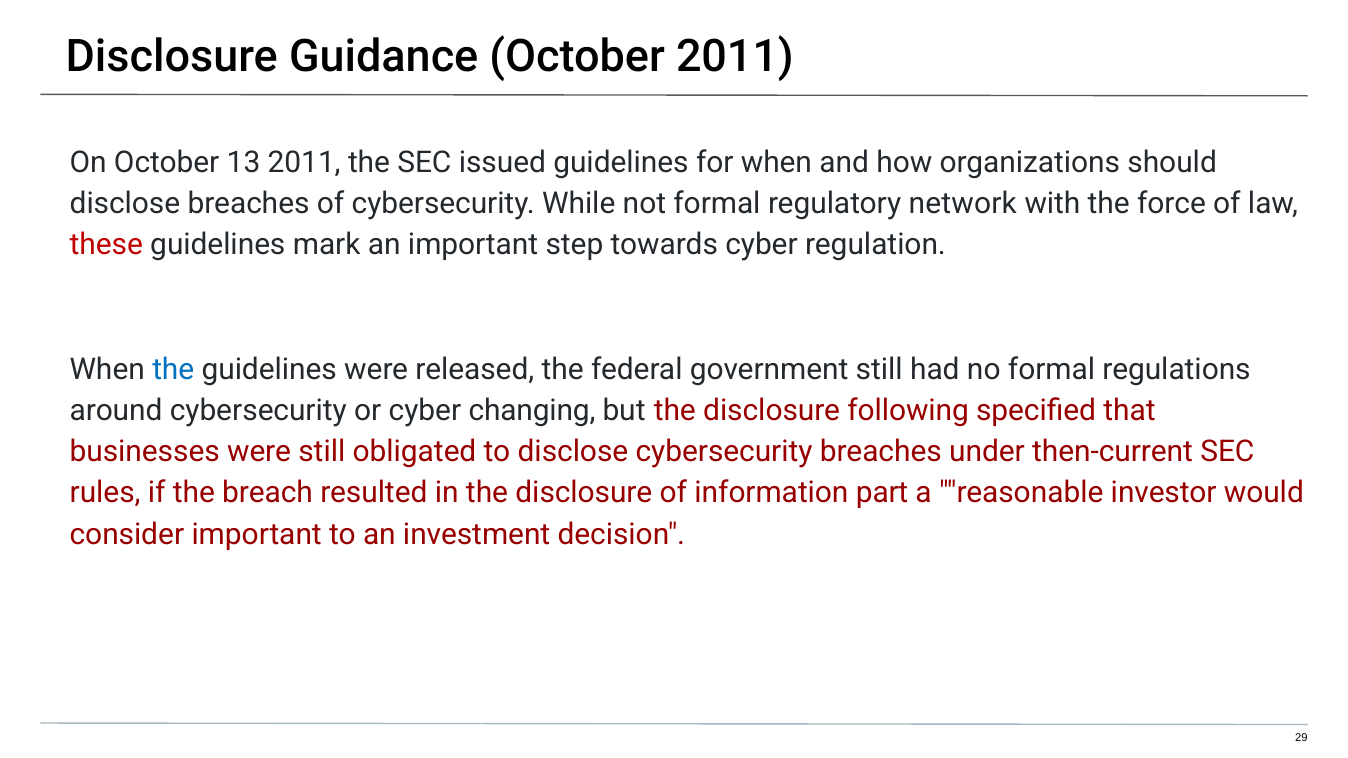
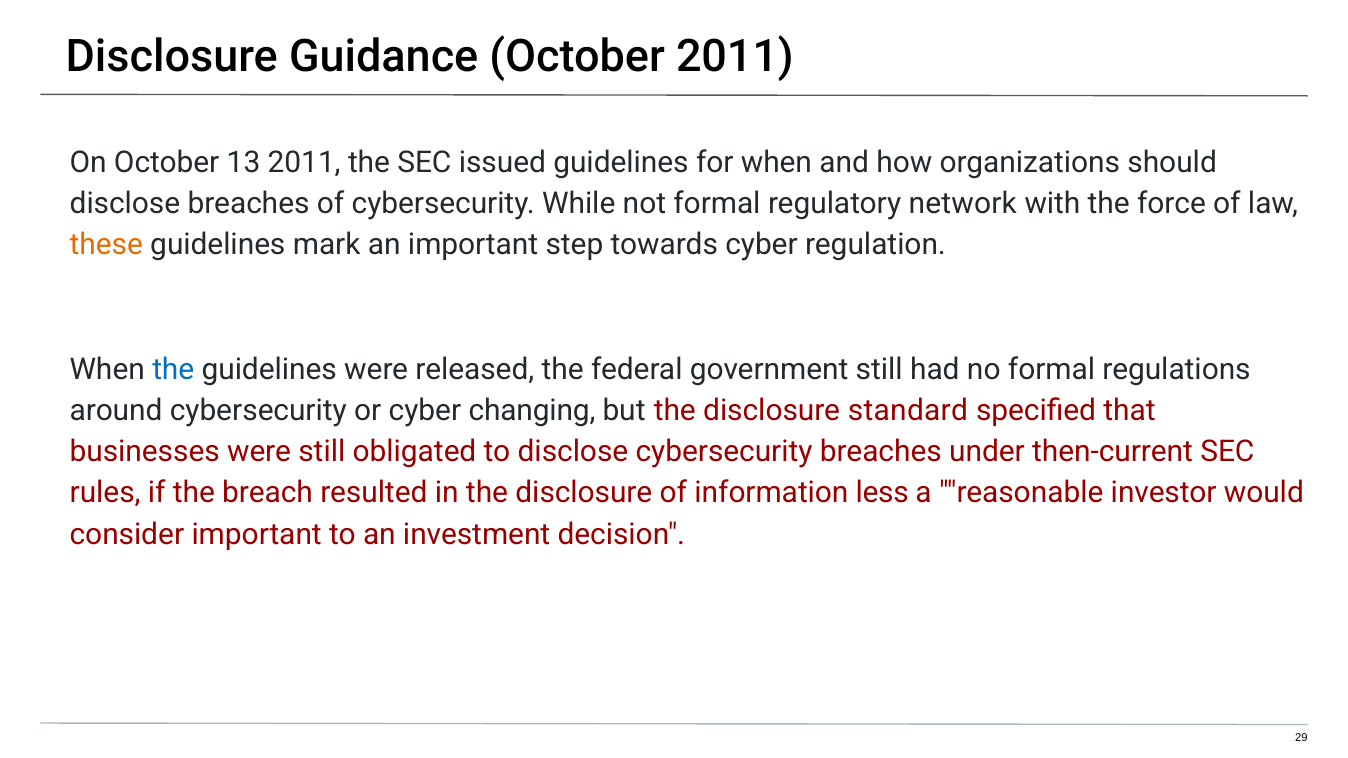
these colour: red -> orange (106, 245)
following: following -> standard (908, 411)
part: part -> less (882, 493)
